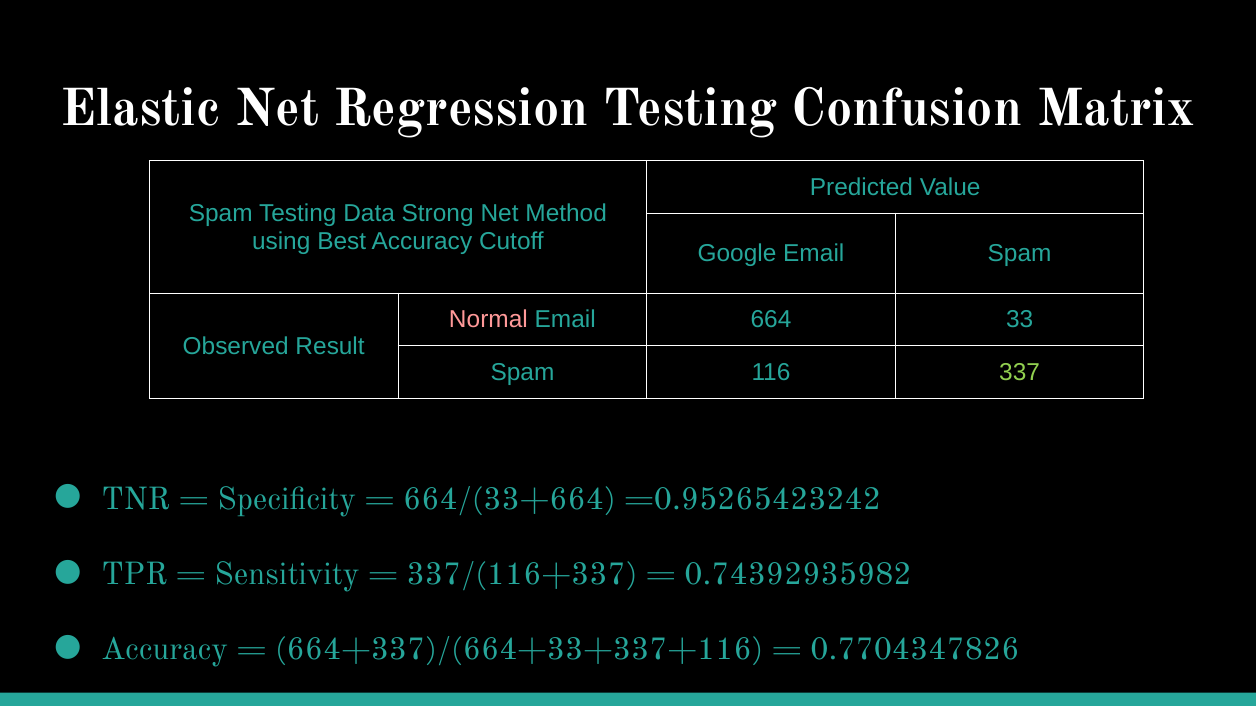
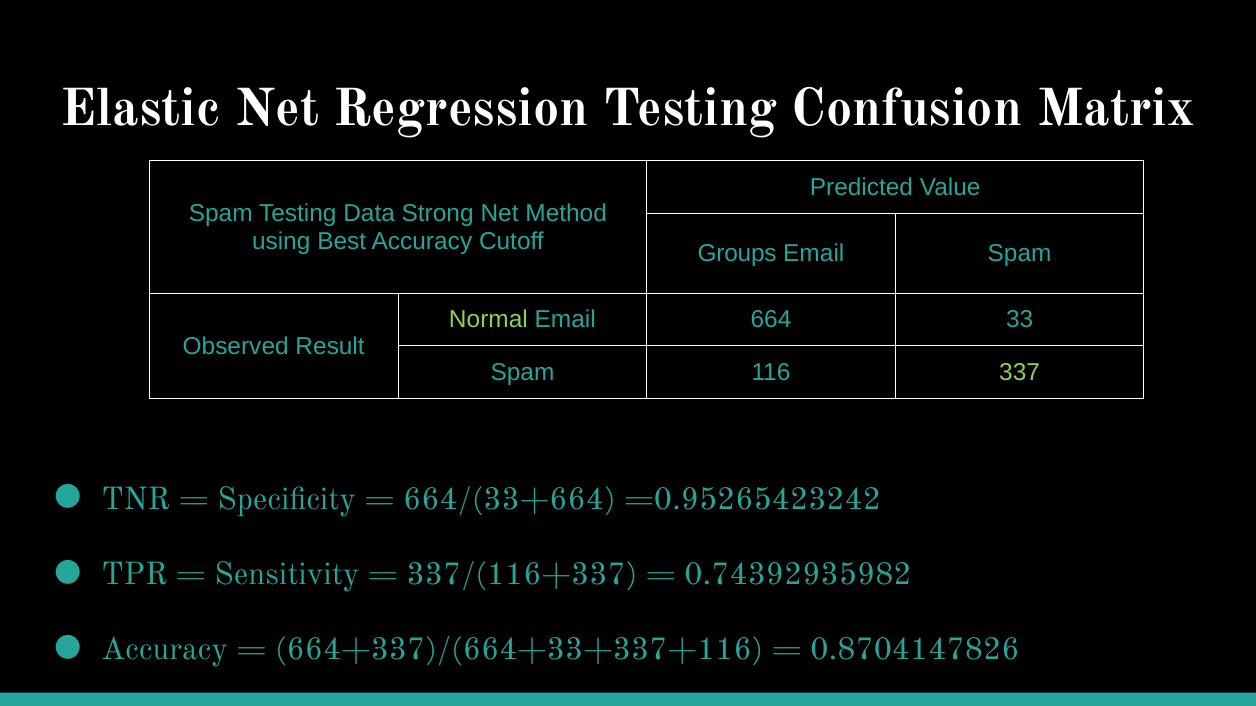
Google: Google -> Groups (737, 254)
Normal colour: pink -> light green (488, 320)
0.7704347826: 0.7704347826 -> 0.8704147826 (915, 650)
